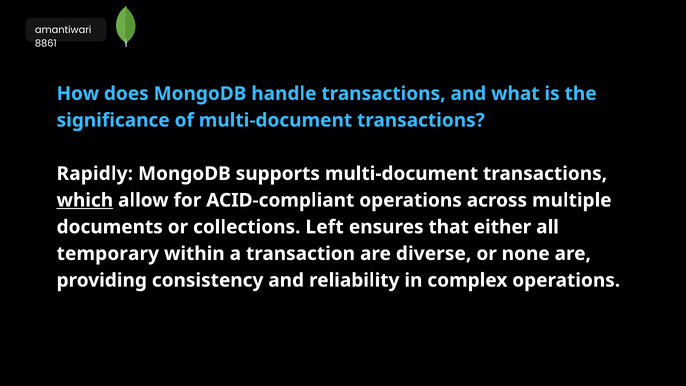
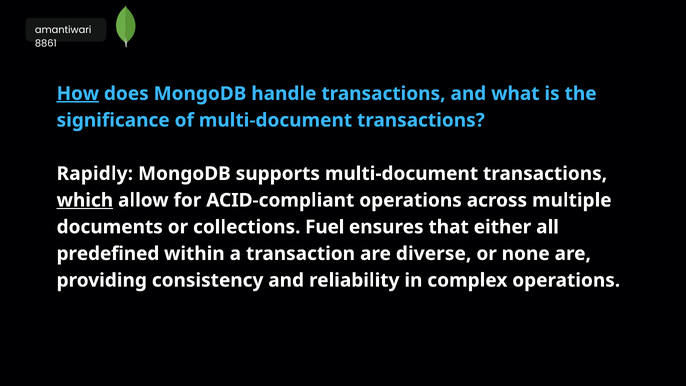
How underline: none -> present (78, 94)
Left: Left -> Fuel (325, 227)
temporary: temporary -> predefined (108, 254)
